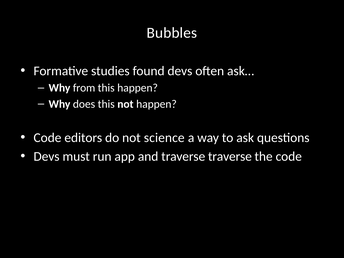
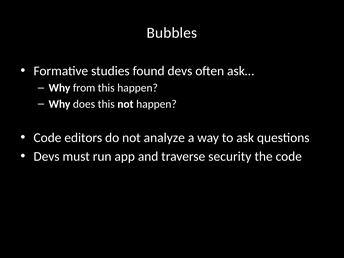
science: science -> analyze (164, 138)
traverse traverse: traverse -> security (230, 157)
